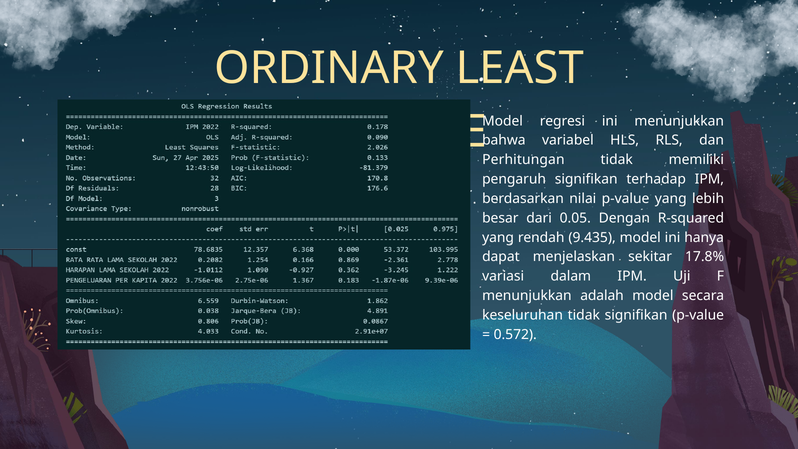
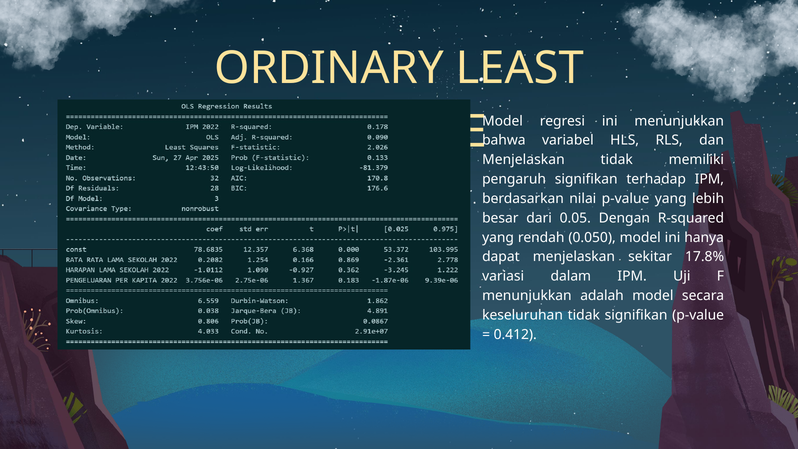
Perhitungan: Perhitungan -> Menjelaskan (523, 160)
9.435: 9.435 -> 0.050 (592, 237)
0.572: 0.572 -> 0.412 (515, 334)
